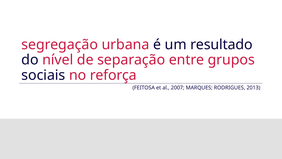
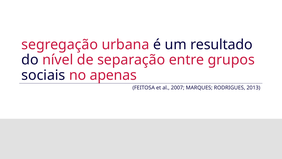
reforça: reforça -> apenas (113, 75)
